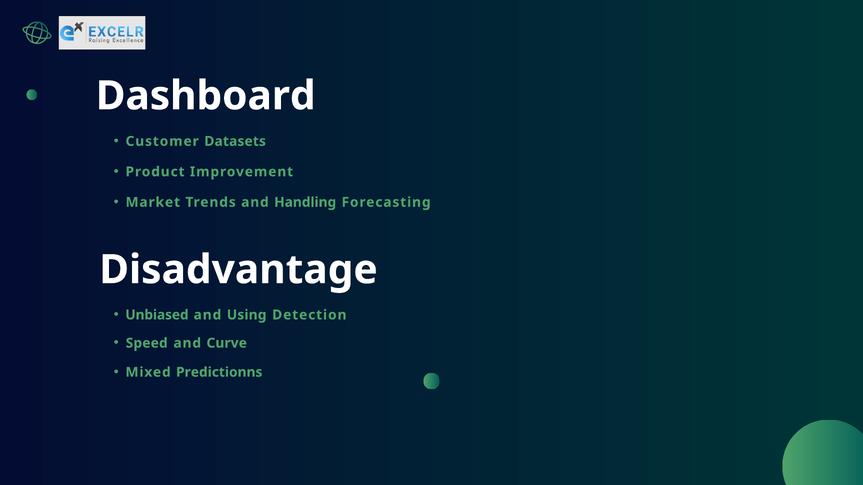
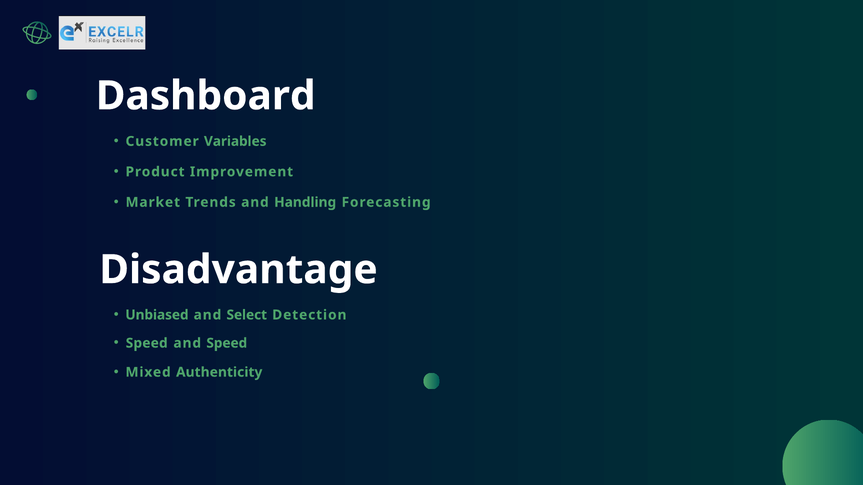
Datasets: Datasets -> Variables (235, 141)
Using: Using -> Select (247, 315)
and Curve: Curve -> Speed (227, 343)
Predictionns: Predictionns -> Authenticity (219, 373)
